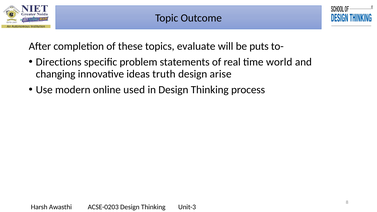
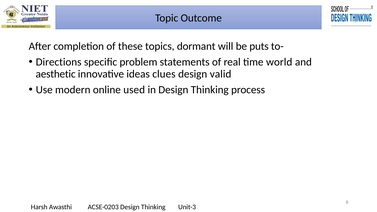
evaluate: evaluate -> dormant (196, 46)
changing: changing -> aesthetic (56, 74)
truth: truth -> clues (164, 74)
arise: arise -> valid (221, 74)
